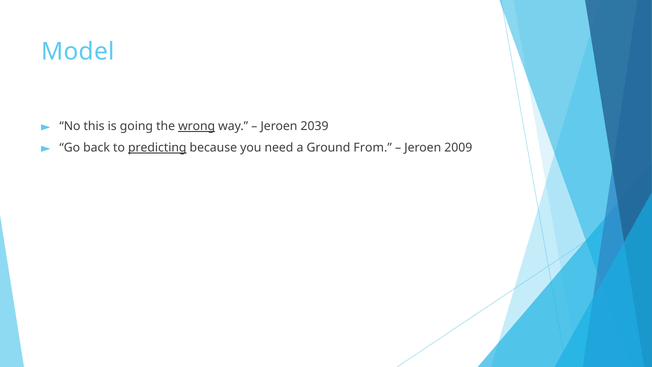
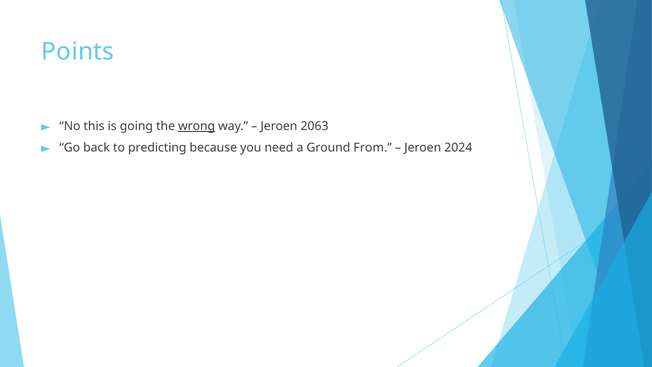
Model: Model -> Points (78, 51)
2039: 2039 -> 2063 (315, 126)
predicting underline: present -> none (157, 148)
2009: 2009 -> 2024 (458, 148)
